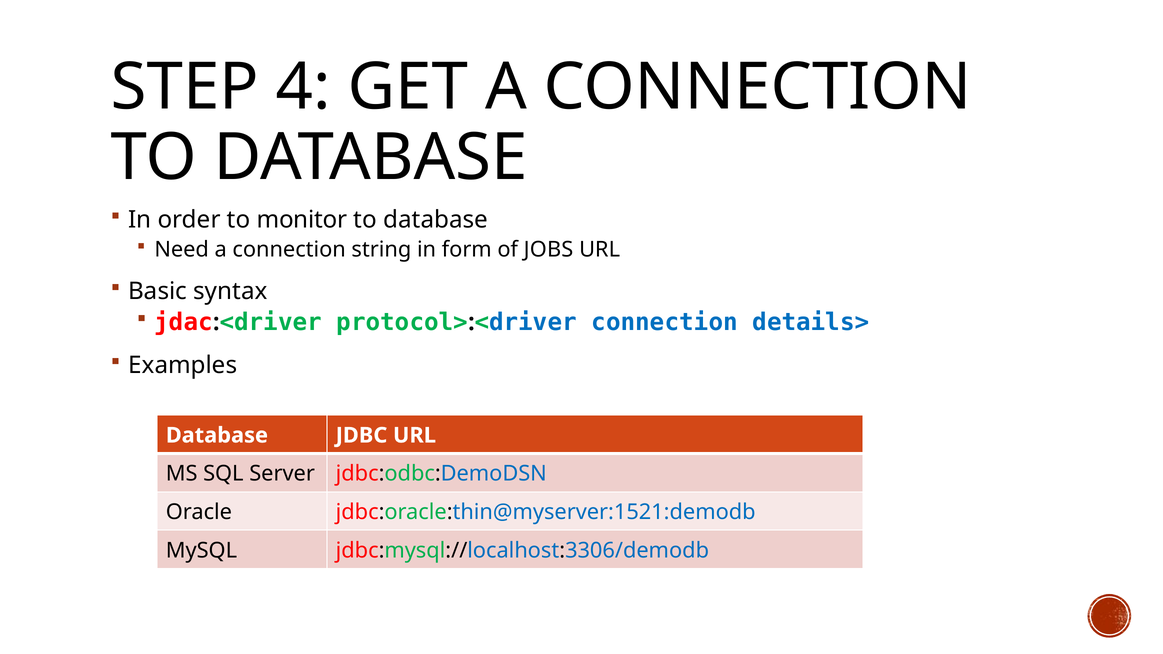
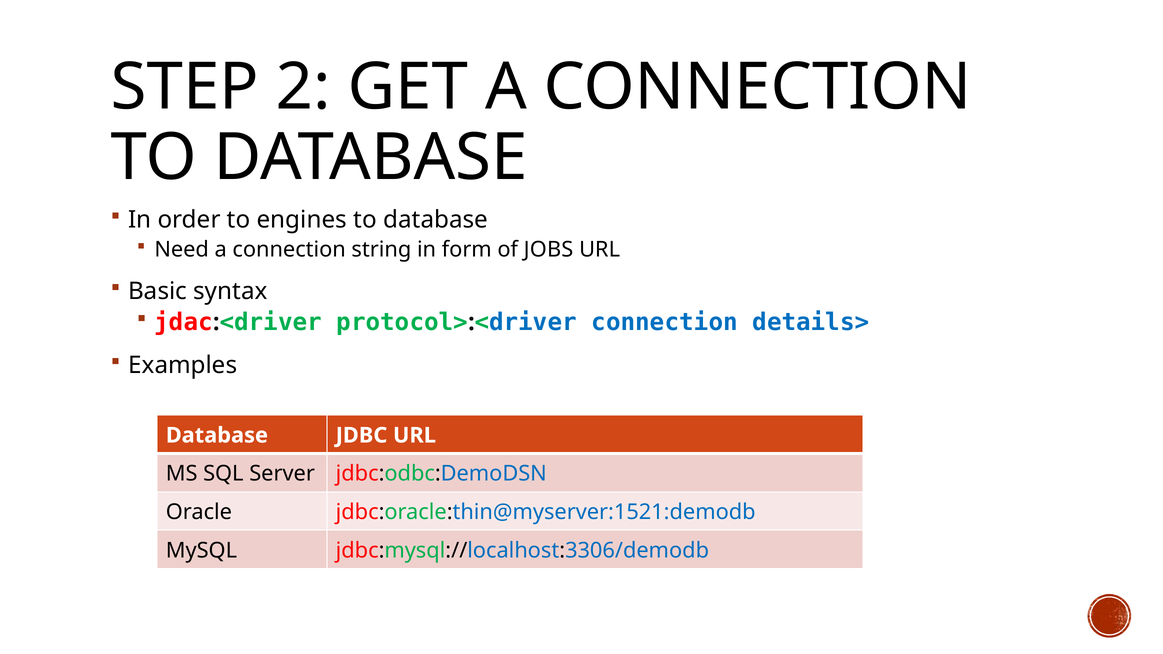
4: 4 -> 2 (303, 87)
monitor: monitor -> engines (302, 220)
